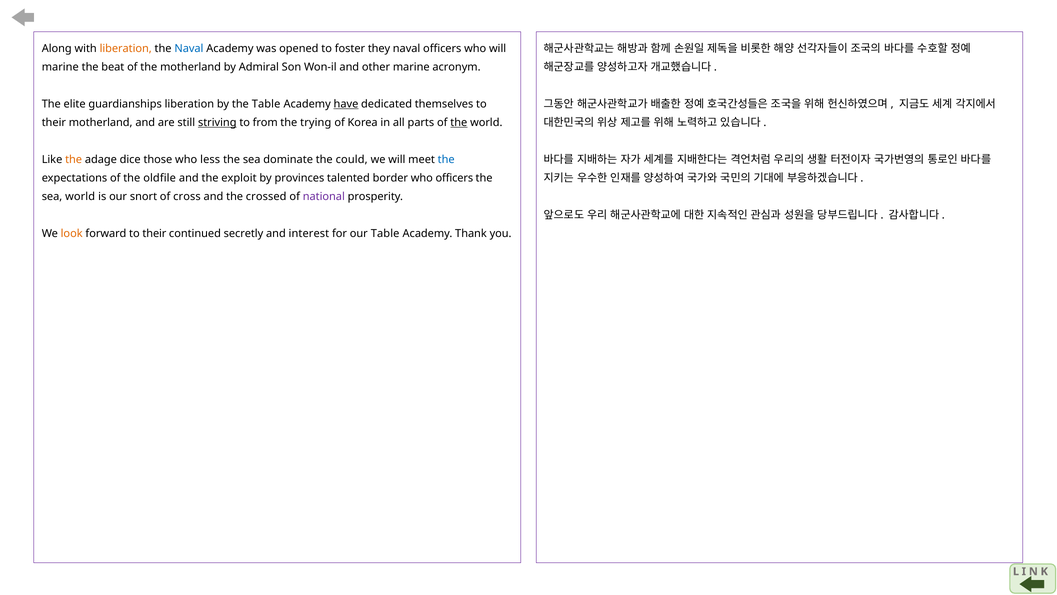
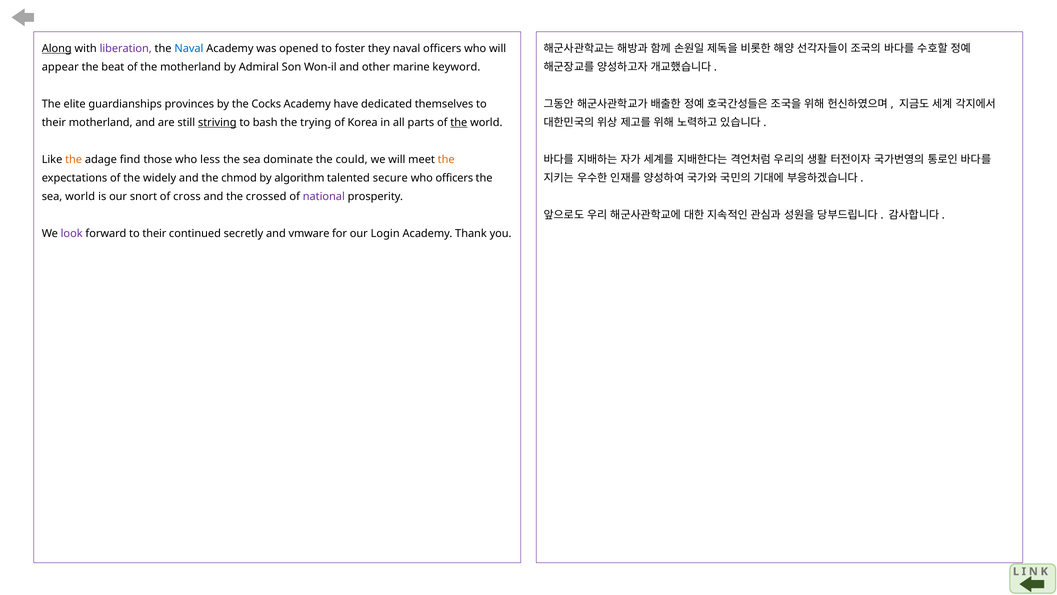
Along underline: none -> present (57, 49)
liberation colour: orange -> purple (126, 49)
marine: marine -> appear (60, 67)
acronym: acronym -> keyword (456, 67)
guardianships liberation: liberation -> provinces (189, 104)
the Table: Table -> Cocks (266, 104)
have underline: present -> none (346, 104)
from: from -> bash (265, 123)
dice: dice -> find (130, 160)
the colour: blue -> orange (446, 160)
oldfile: oldfile -> widely (160, 178)
exploit: exploit -> chmod (239, 178)
provinces: provinces -> algorithm (299, 178)
border: border -> secure (390, 178)
look colour: orange -> purple (72, 234)
interest: interest -> vmware (309, 234)
our Table: Table -> Login (385, 234)
